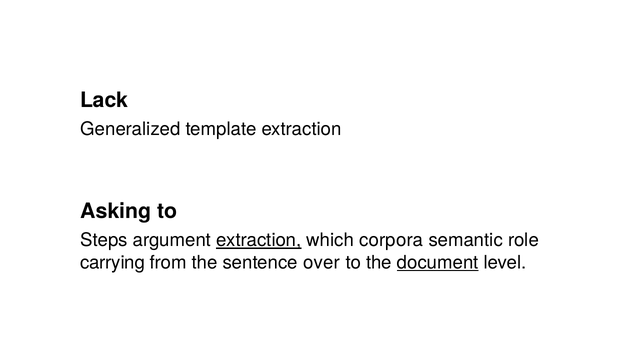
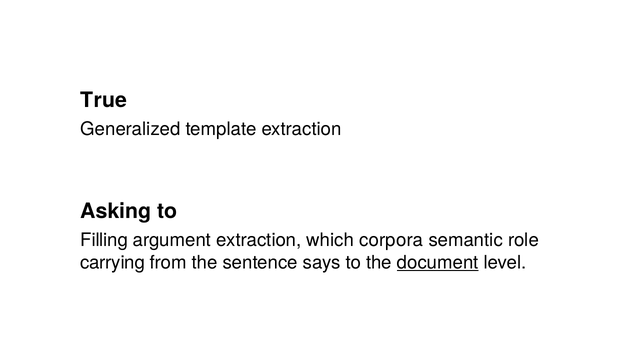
Lack: Lack -> True (104, 100)
Steps: Steps -> Filling (104, 240)
extraction underline: present -> none (259, 240)
over: over -> says (322, 262)
